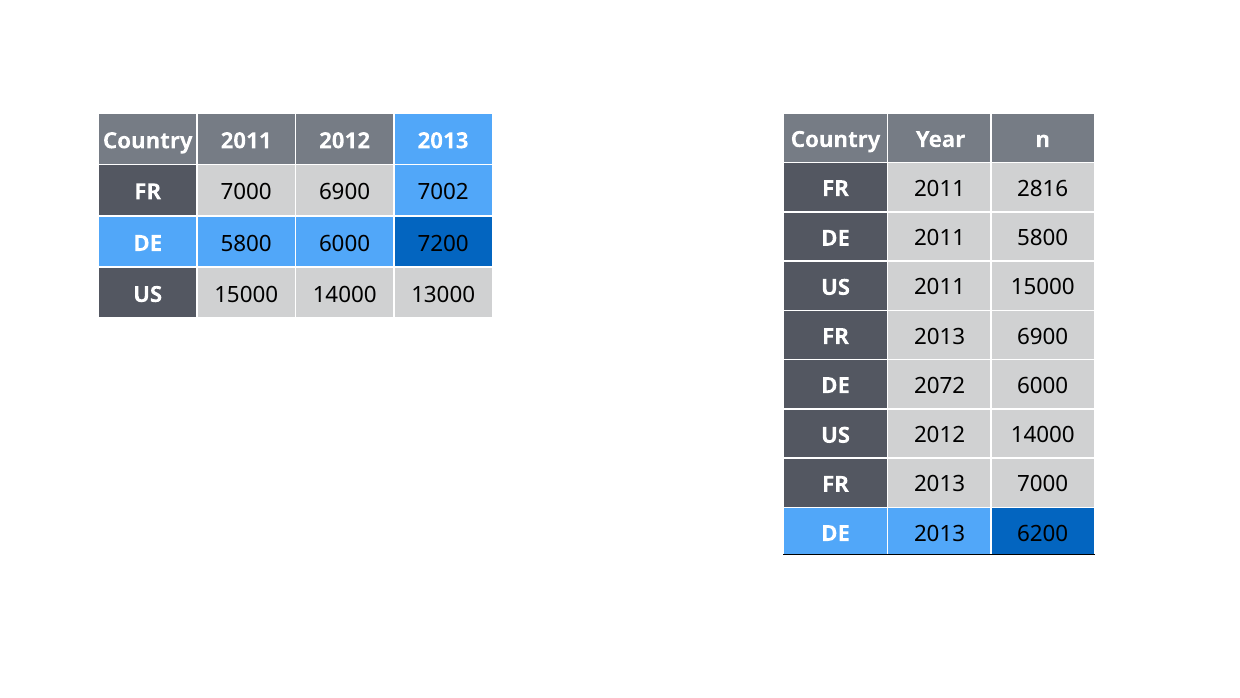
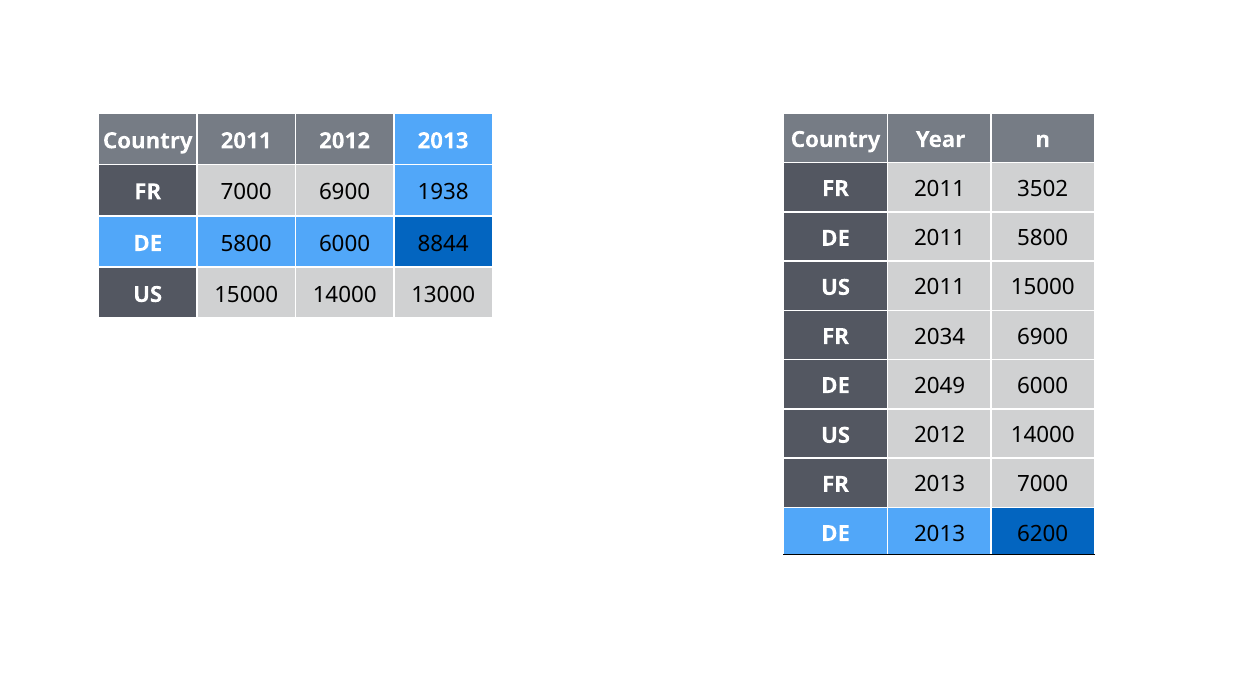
2816: 2816 -> 3502 (1043, 189)
7002: 7002 -> 1938 (443, 192)
7200: 7200 -> 8844 (443, 243)
2013: 2013 -> 2034 (940, 336)
2072: 2072 -> 2049 (940, 385)
